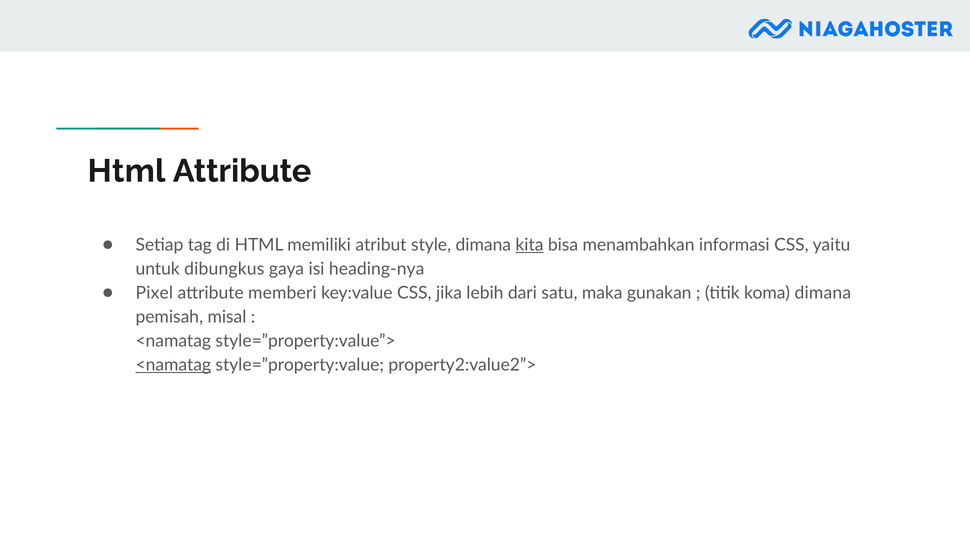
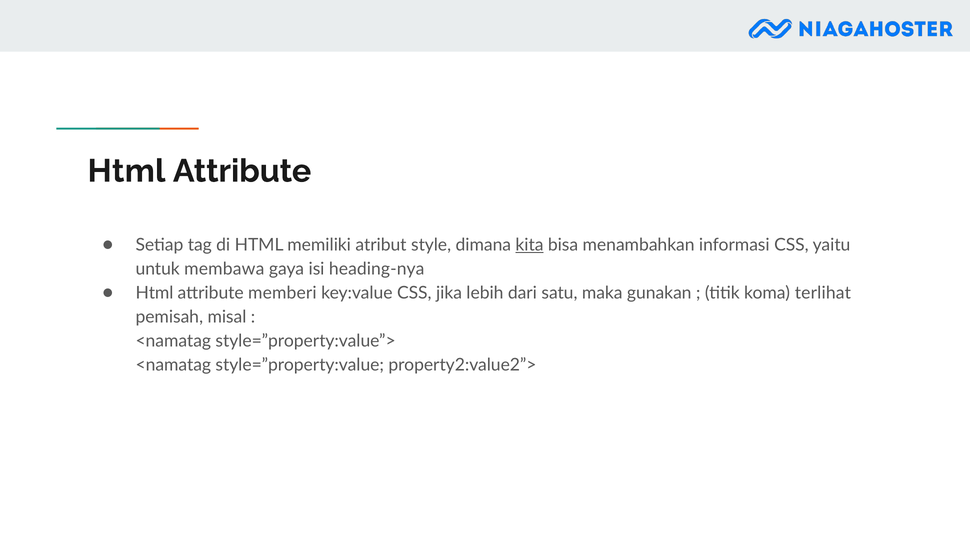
dibungkus: dibungkus -> membawa (224, 269)
Pixel: Pixel -> Html (154, 293)
koma dimana: dimana -> terlihat (823, 293)
<namatag underline: present -> none (173, 365)
